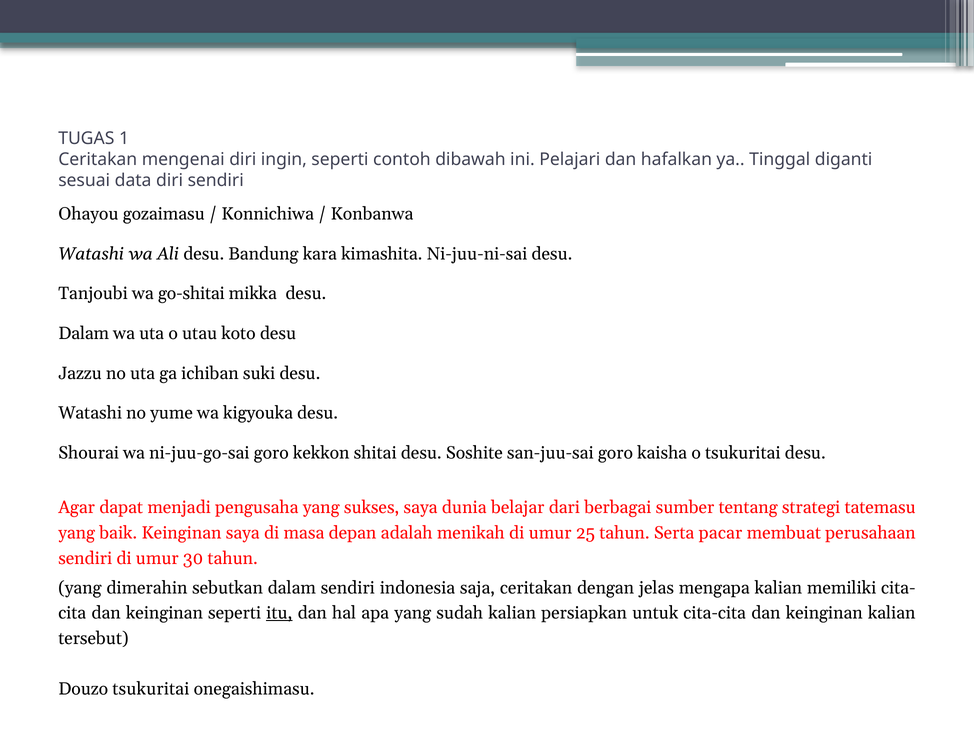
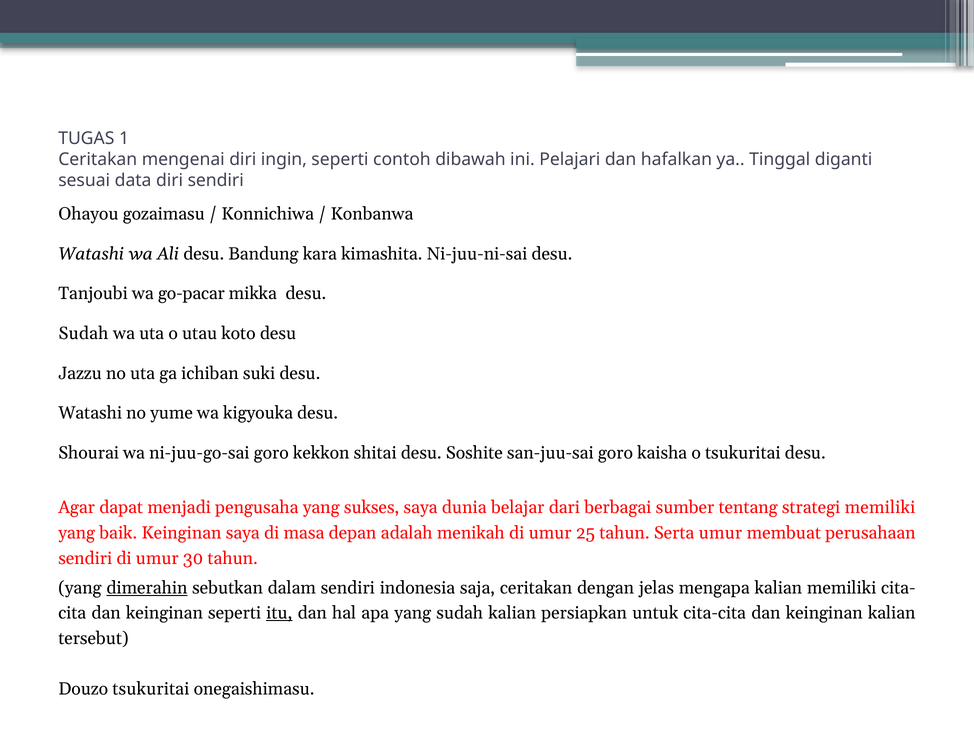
go-shitai: go-shitai -> go-pacar (191, 293)
Dalam: Dalam -> Sudah (84, 333)
strategi tatemasu: tatemasu -> memiliki (880, 507)
Serta pacar: pacar -> umur (720, 533)
dimerahin underline: none -> present (147, 587)
